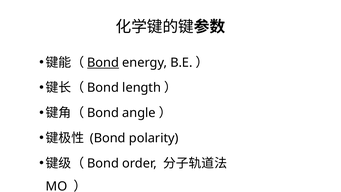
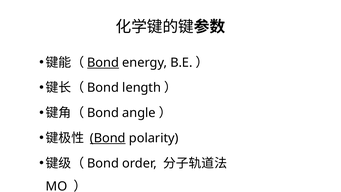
Bond underline: none -> present (108, 138)
